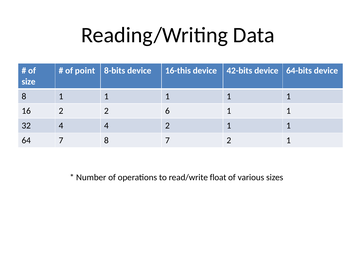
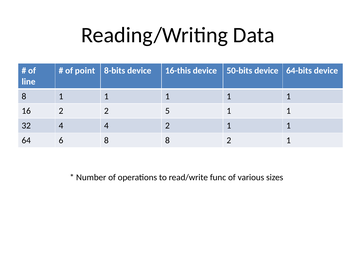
42-bits: 42-bits -> 50-bits (239, 71)
size: size -> line (29, 82)
6: 6 -> 5 (167, 111)
64 7: 7 -> 6 (61, 140)
8 7: 7 -> 8 (167, 140)
float: float -> func (218, 177)
